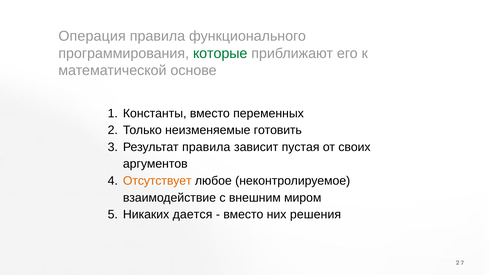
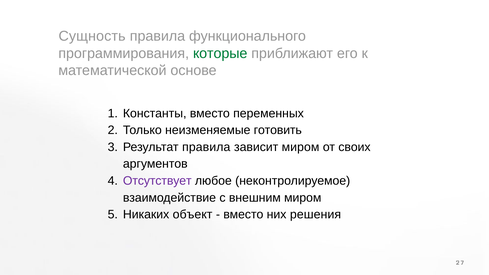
Операция: Операция -> Сущность (92, 36)
зависит пустая: пустая -> миром (301, 147)
Отсутствует colour: orange -> purple (157, 181)
дается: дается -> объект (193, 215)
